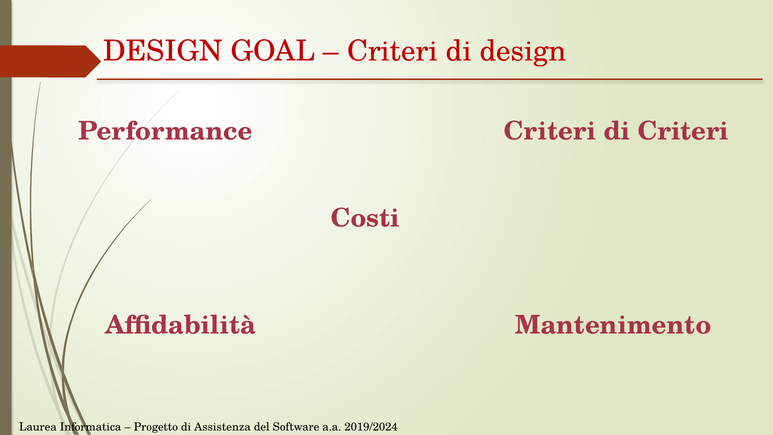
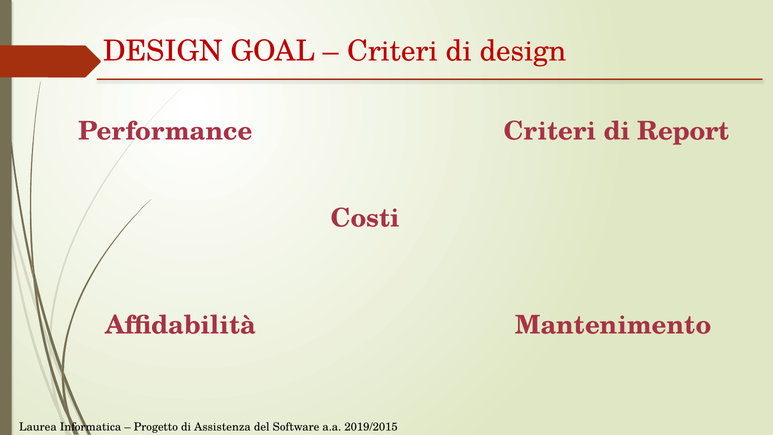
di Criteri: Criteri -> Report (683, 131)
2019/2024: 2019/2024 -> 2019/2015 (371, 427)
